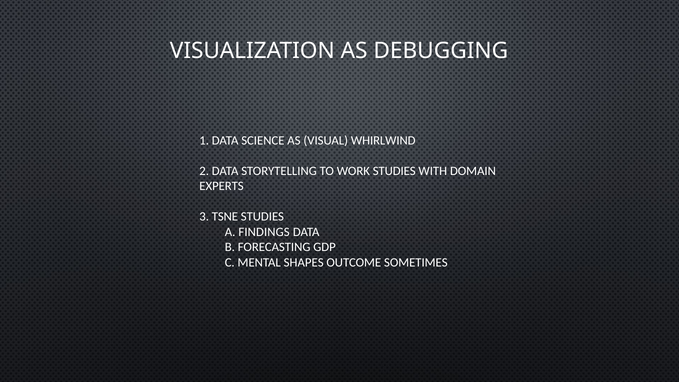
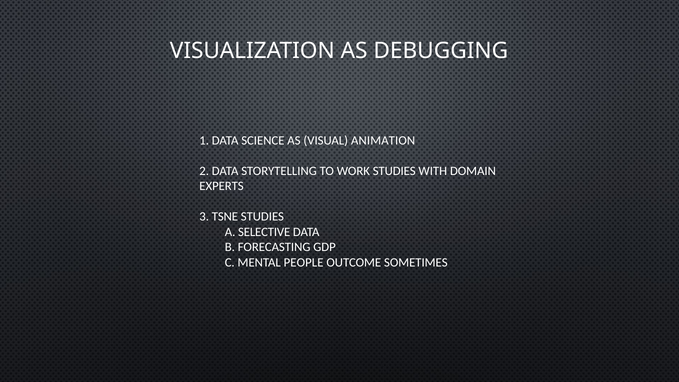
WHIRLWIND: WHIRLWIND -> ANIMATION (383, 140)
FINDINGS: FINDINGS -> SELECTIVE (264, 232)
SHAPES: SHAPES -> PEOPLE (304, 263)
